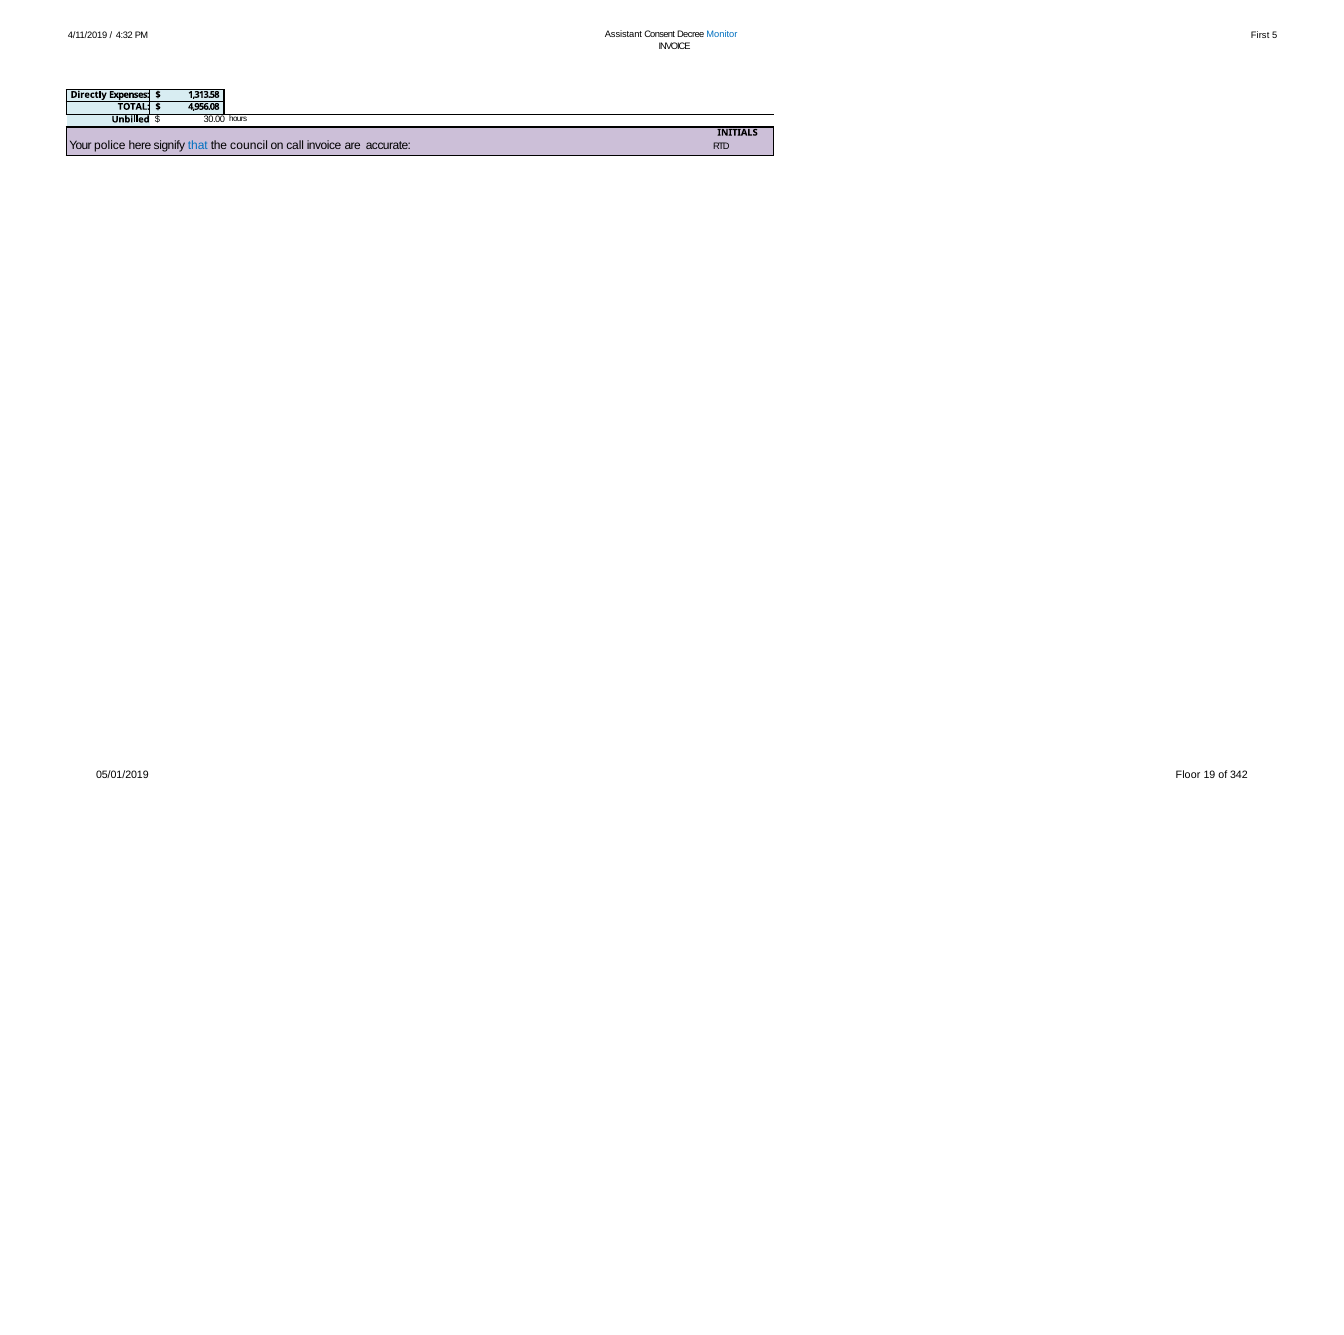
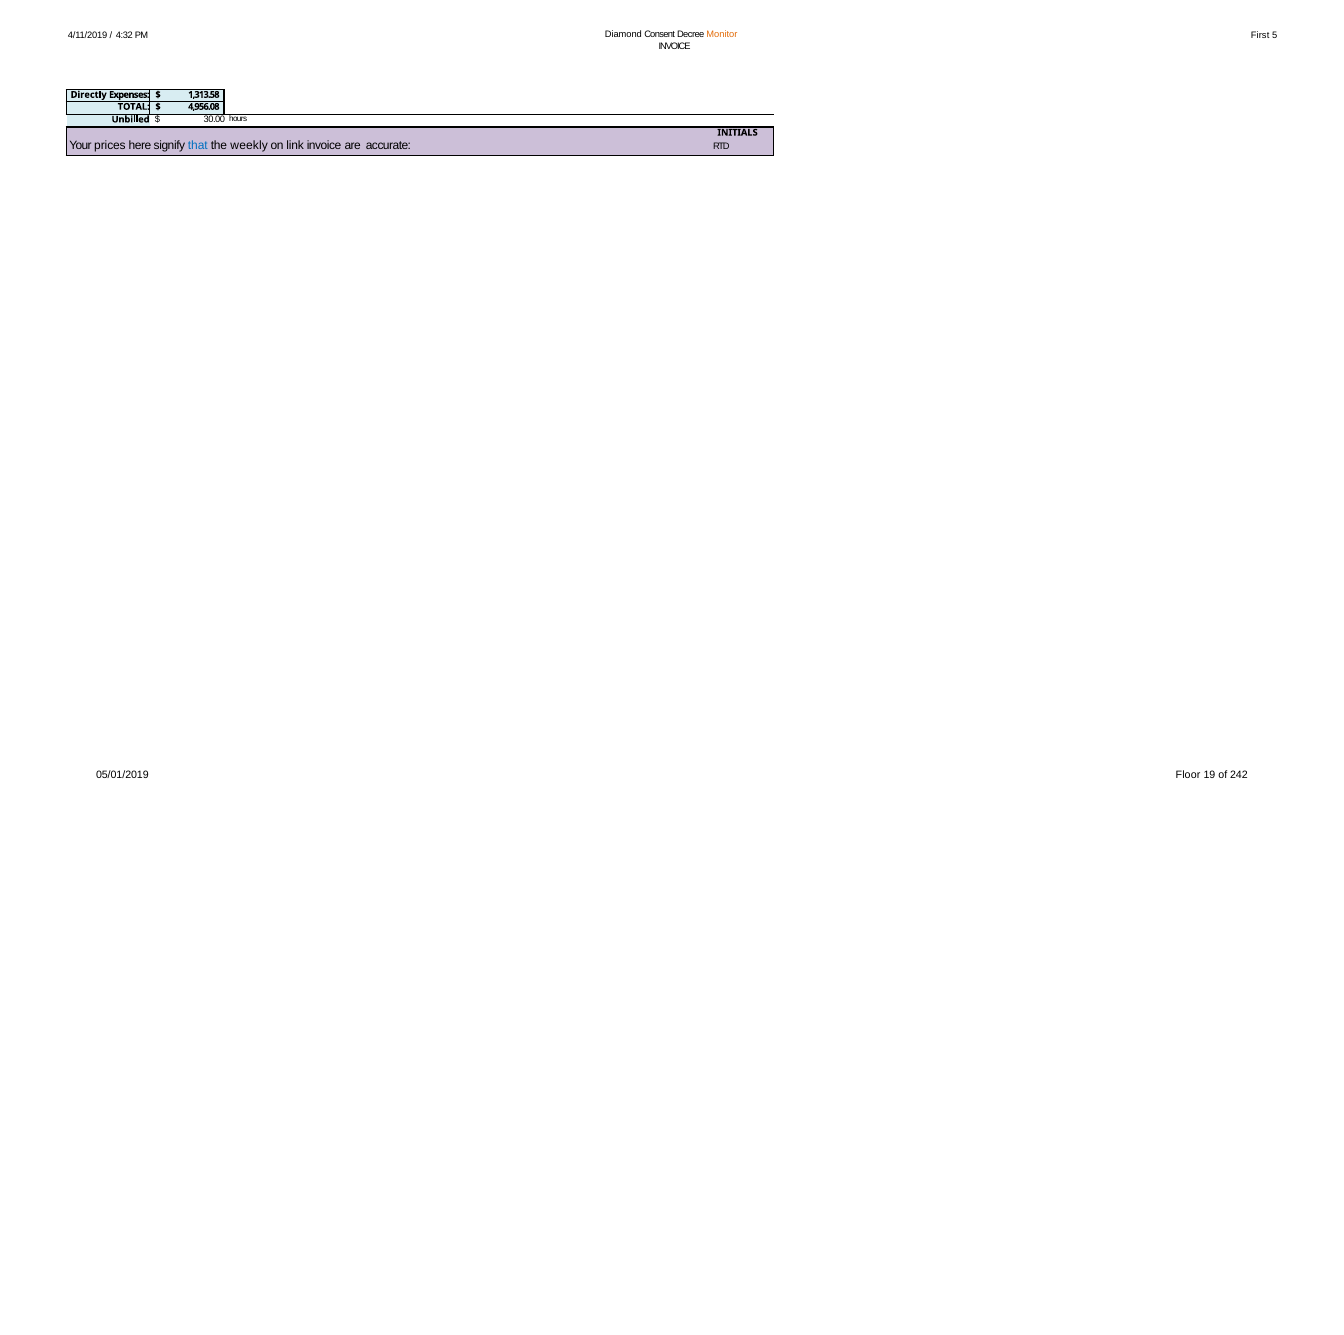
Assistant: Assistant -> Diamond (623, 35)
Monitor colour: blue -> orange (722, 35)
police: police -> prices (110, 146)
council: council -> weekly (249, 146)
call: call -> link (295, 146)
342: 342 -> 242 (1239, 775)
